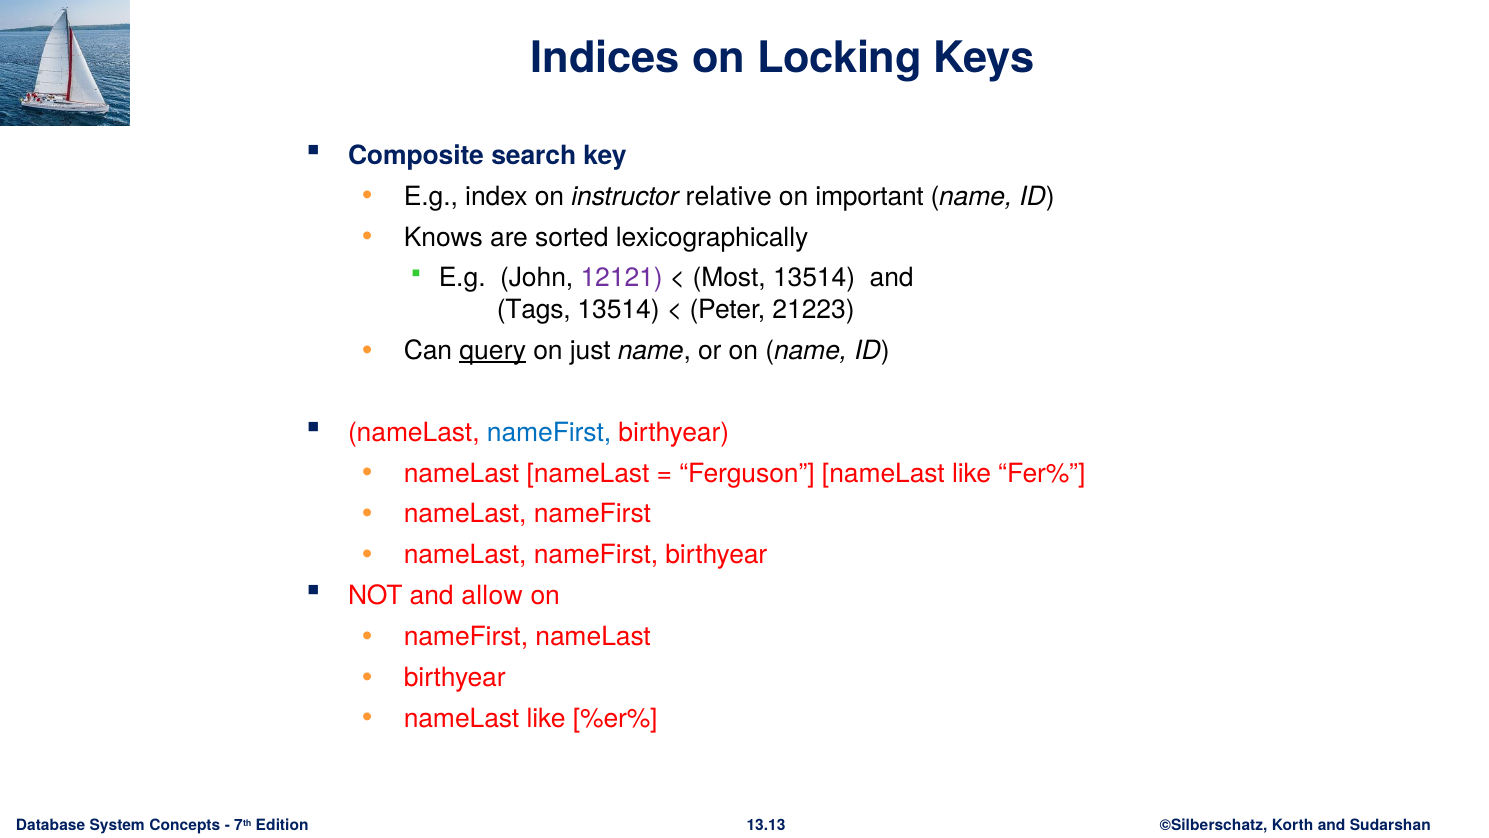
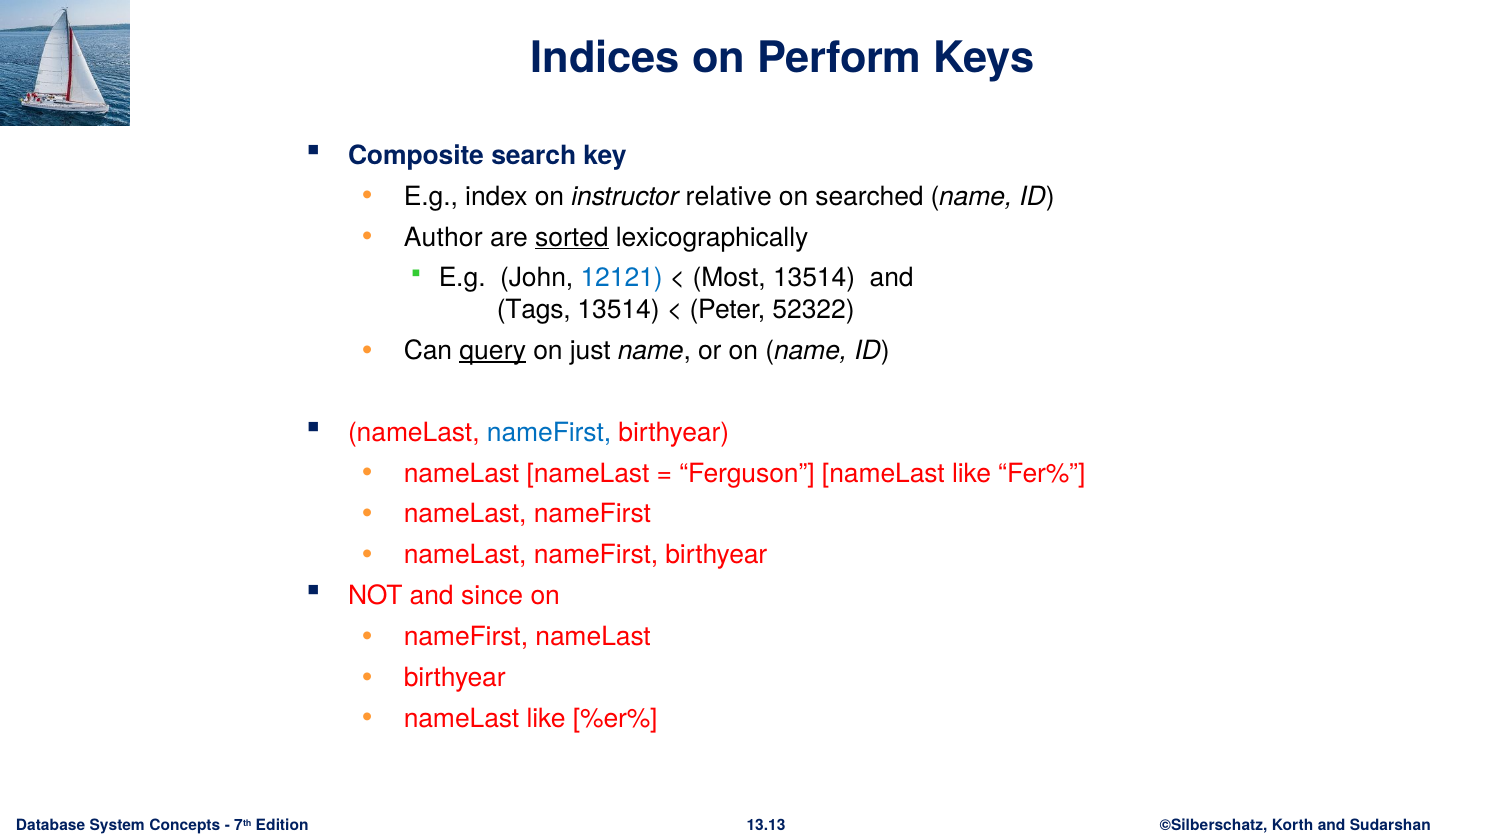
Locking: Locking -> Perform (839, 58)
important: important -> searched (870, 196)
Knows: Knows -> Author (443, 237)
sorted underline: none -> present (572, 237)
12121 colour: purple -> blue (622, 278)
21223: 21223 -> 52322 (814, 310)
allow: allow -> since (492, 596)
